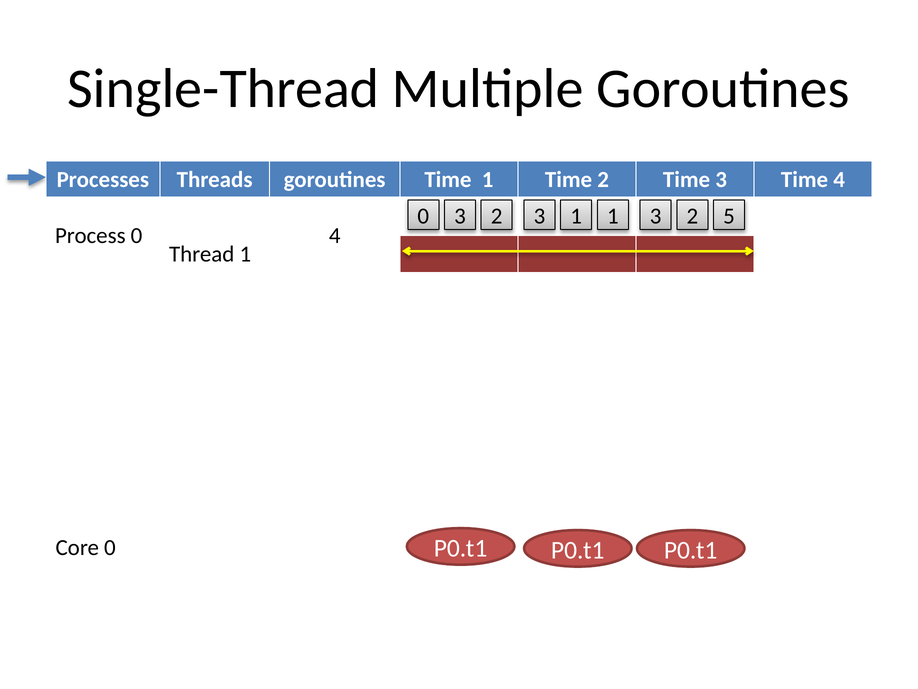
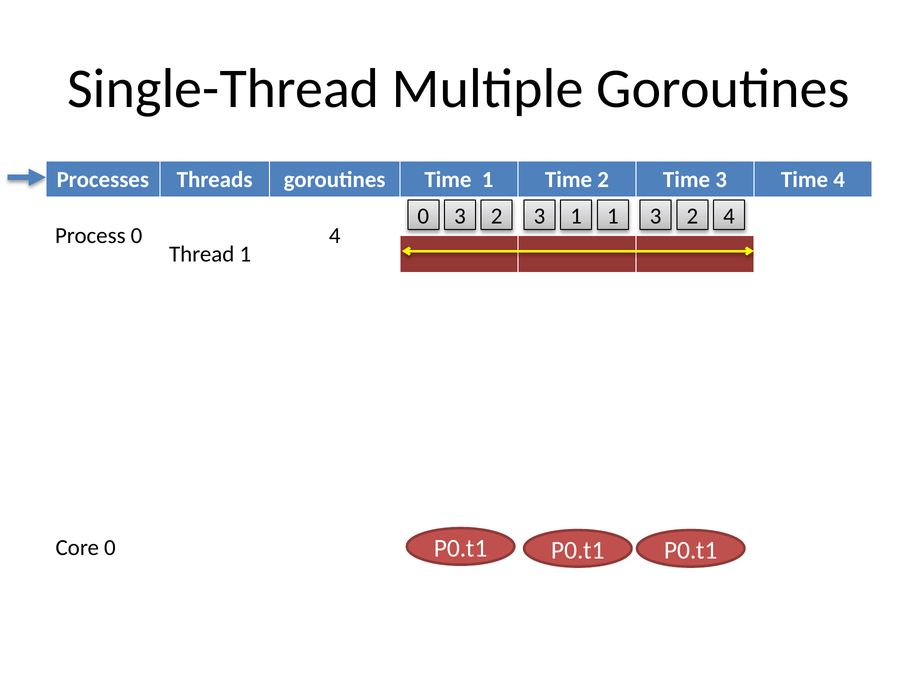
2 5: 5 -> 4 (729, 216)
